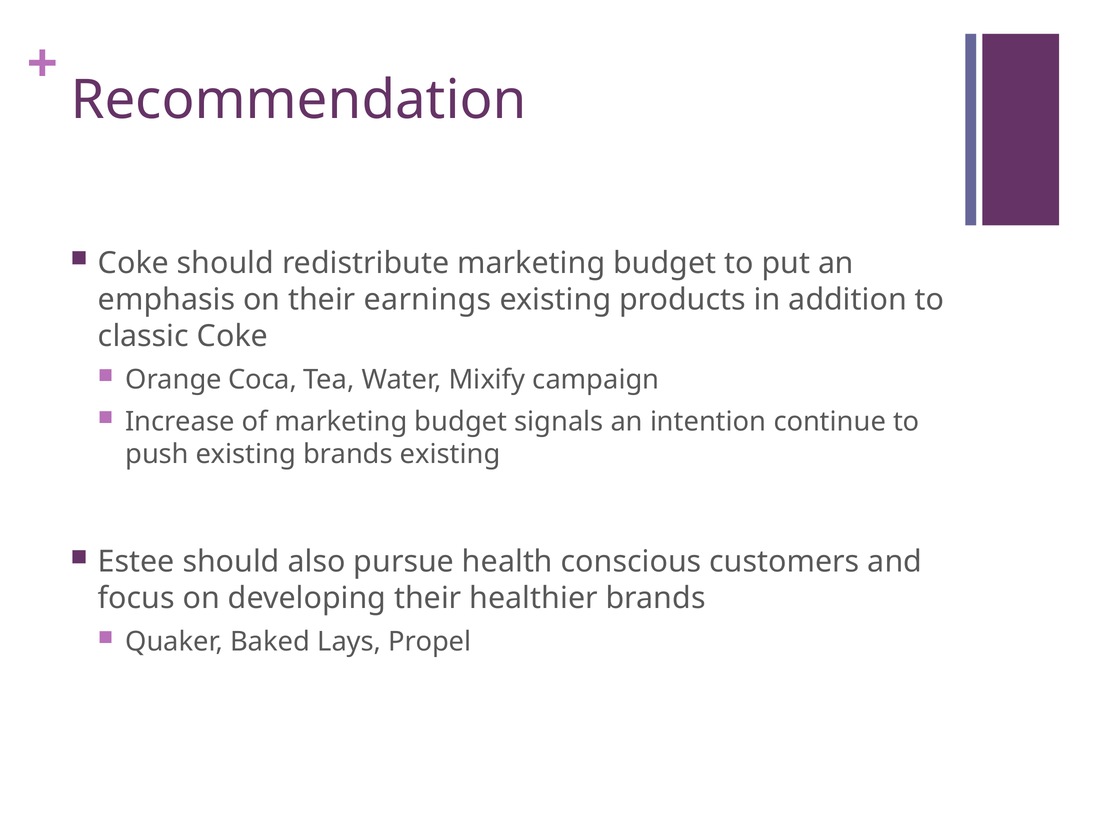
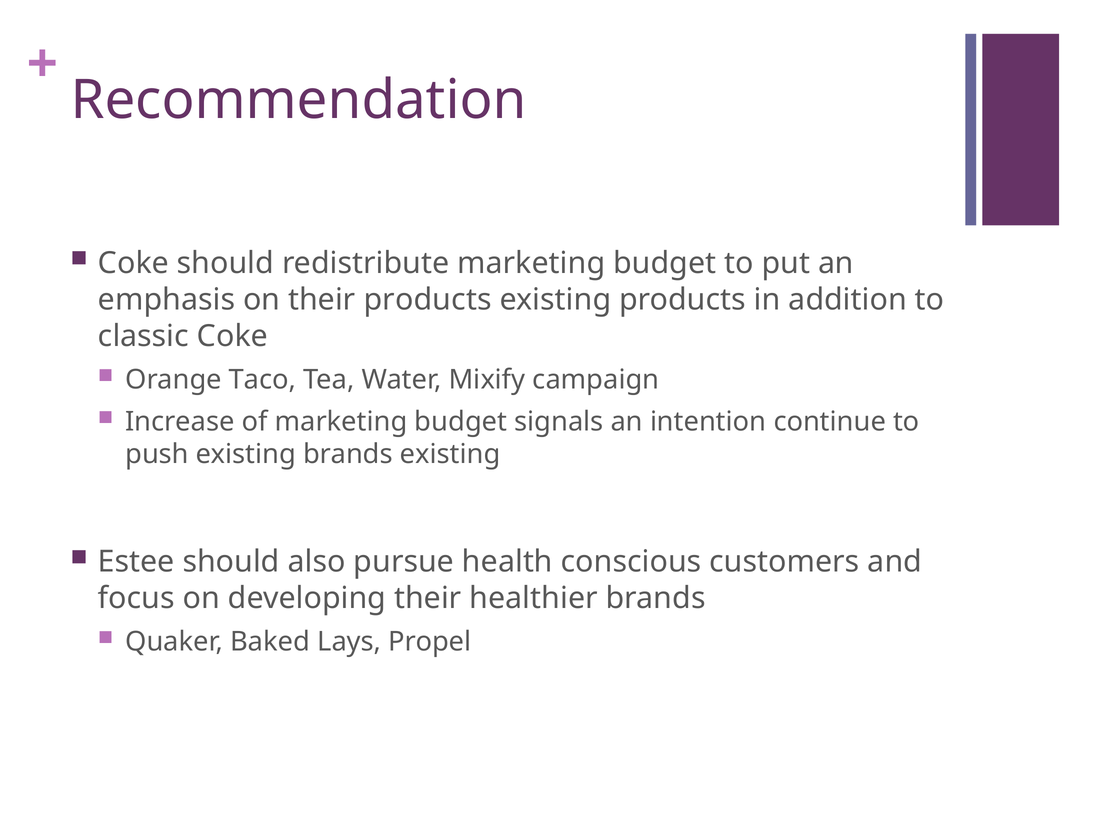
their earnings: earnings -> products (428, 299)
Coca: Coca -> Taco (262, 379)
